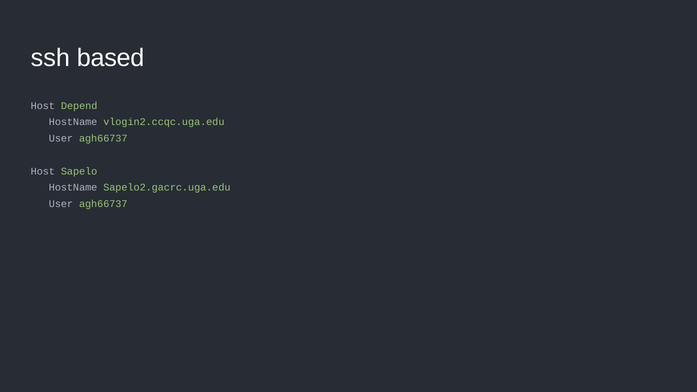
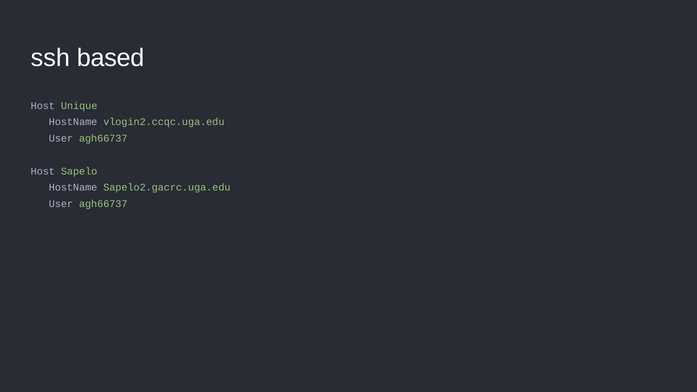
Depend: Depend -> Unique (79, 106)
